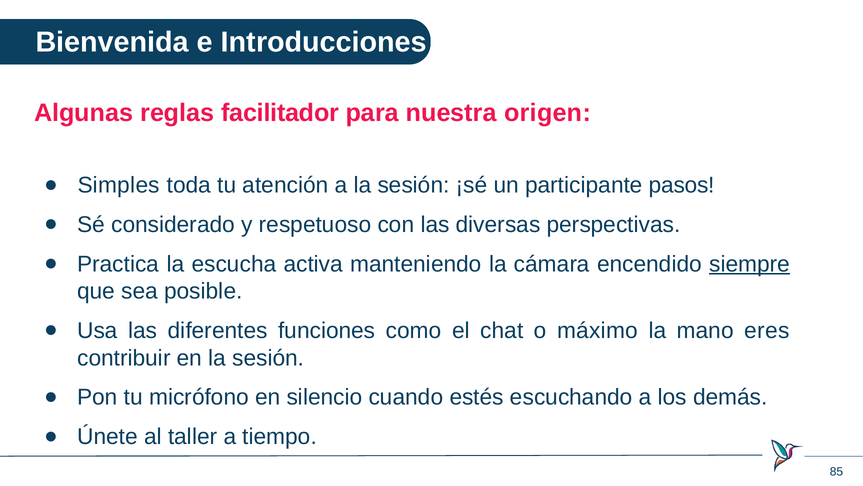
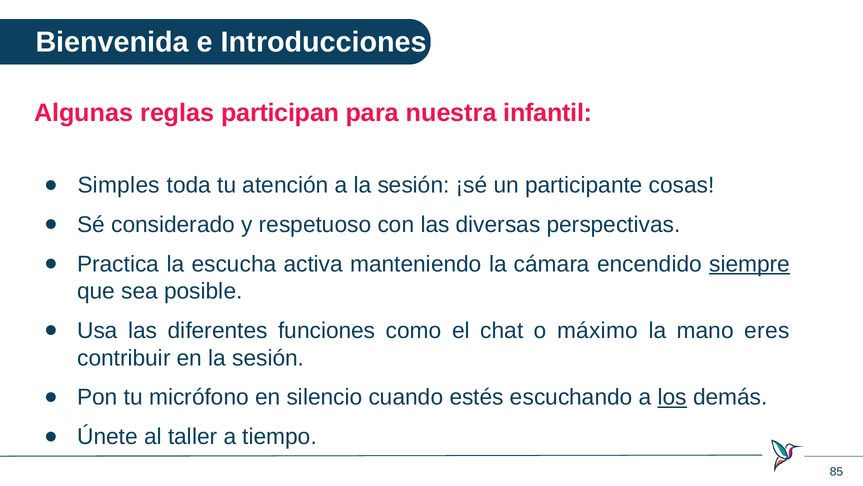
facilitador: facilitador -> participan (280, 113)
origen: origen -> infantil (548, 113)
pasos: pasos -> cosas (682, 185)
los underline: none -> present (672, 397)
